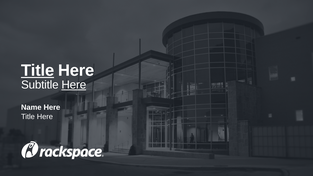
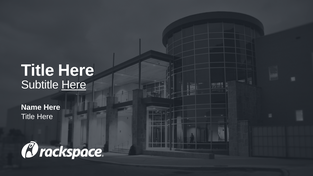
Title underline: present -> none (38, 71)
